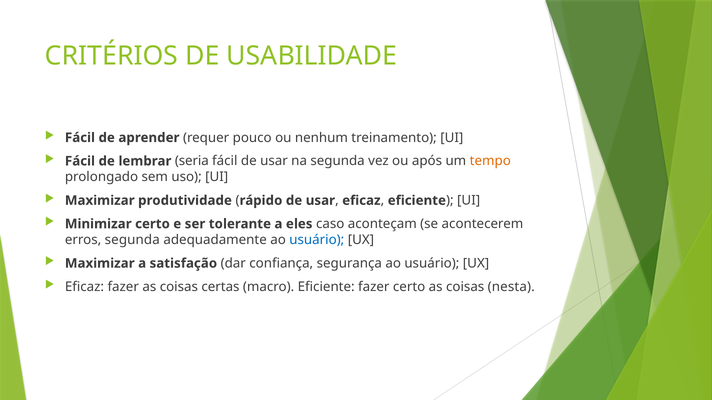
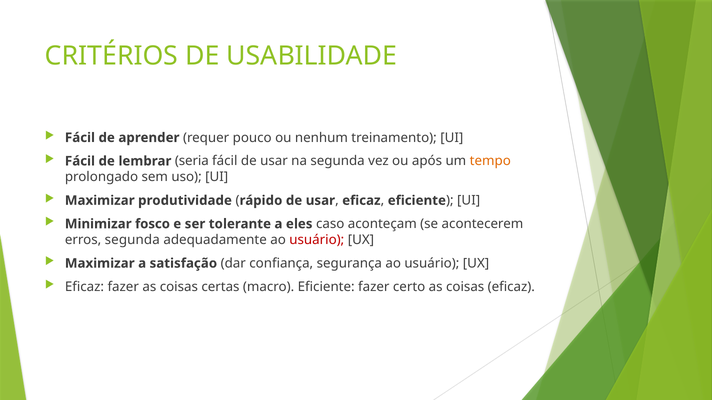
Minimizar certo: certo -> fosco (153, 224)
usuário colour: blue -> red (317, 240)
coisas nesta: nesta -> eficaz (511, 287)
